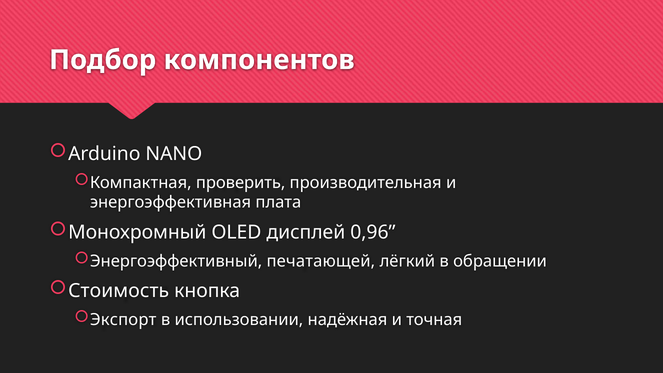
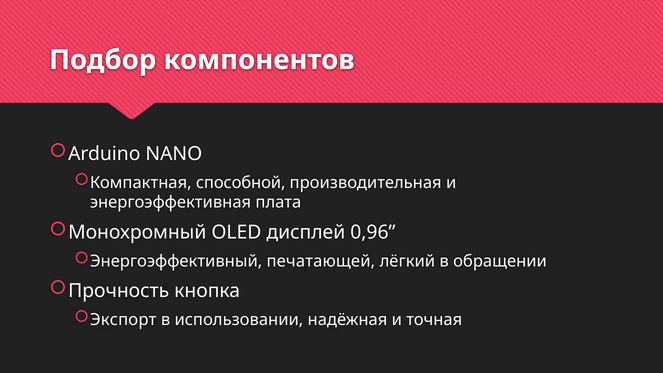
проверить: проверить -> способной (241, 183)
Стоимость: Стоимость -> Прочность (119, 291)
